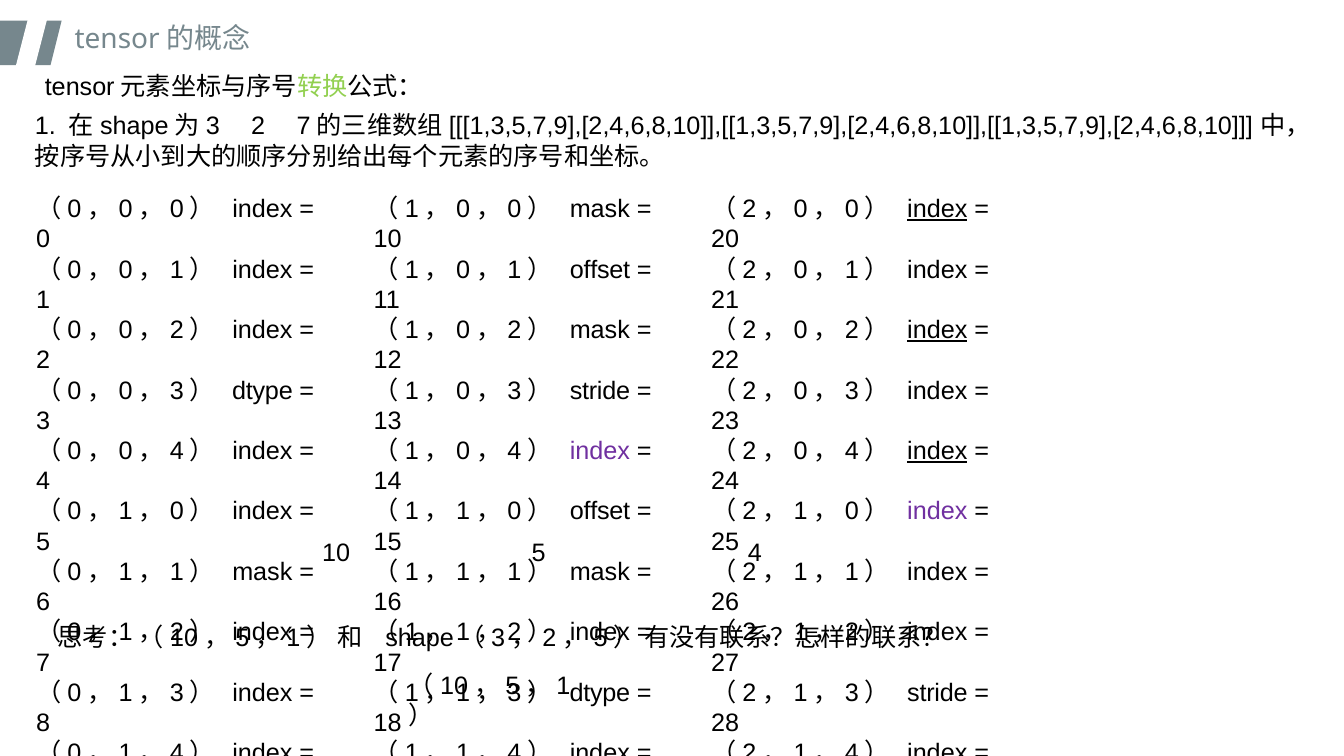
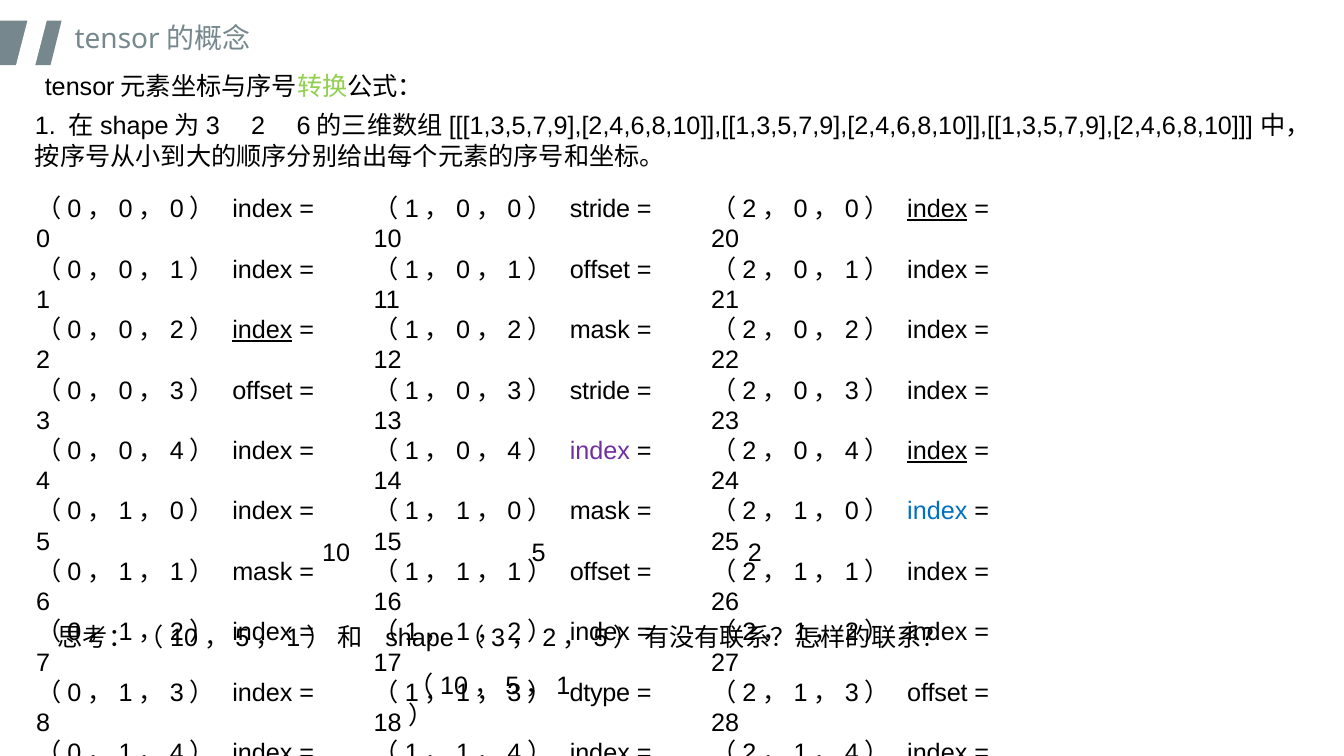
2 7: 7 -> 6 (304, 127)
（1，0，0） mask: mask -> stride (600, 209)
index underline: none -> present (262, 330)
index underline: present -> none (937, 330)
（0，0，3） dtype: dtype -> offset (262, 391)
（1，1，0） offset: offset -> mask (600, 512)
index colour: purple -> blue (937, 512)
5 4: 4 -> 2 (755, 553)
（1，1，1） mask: mask -> offset (600, 572)
（2，1，3） stride: stride -> offset (937, 693)
